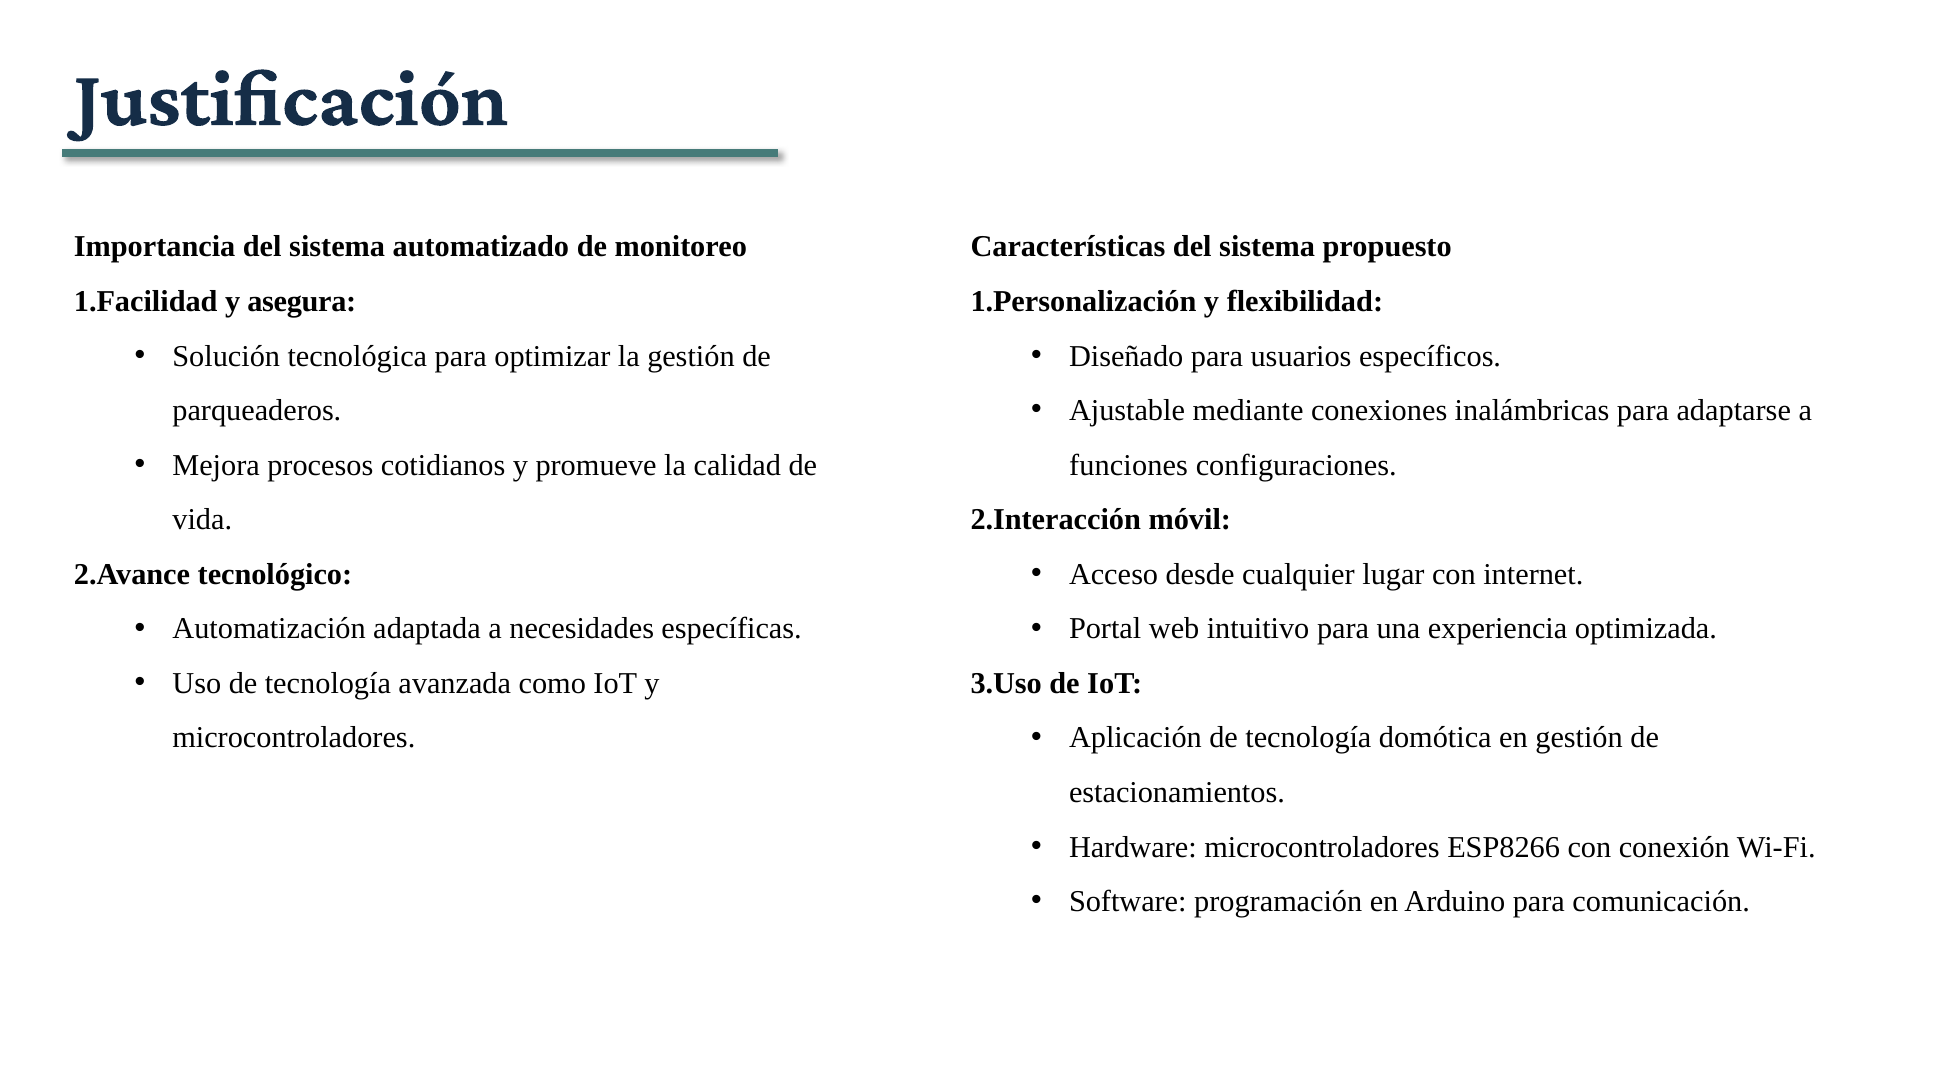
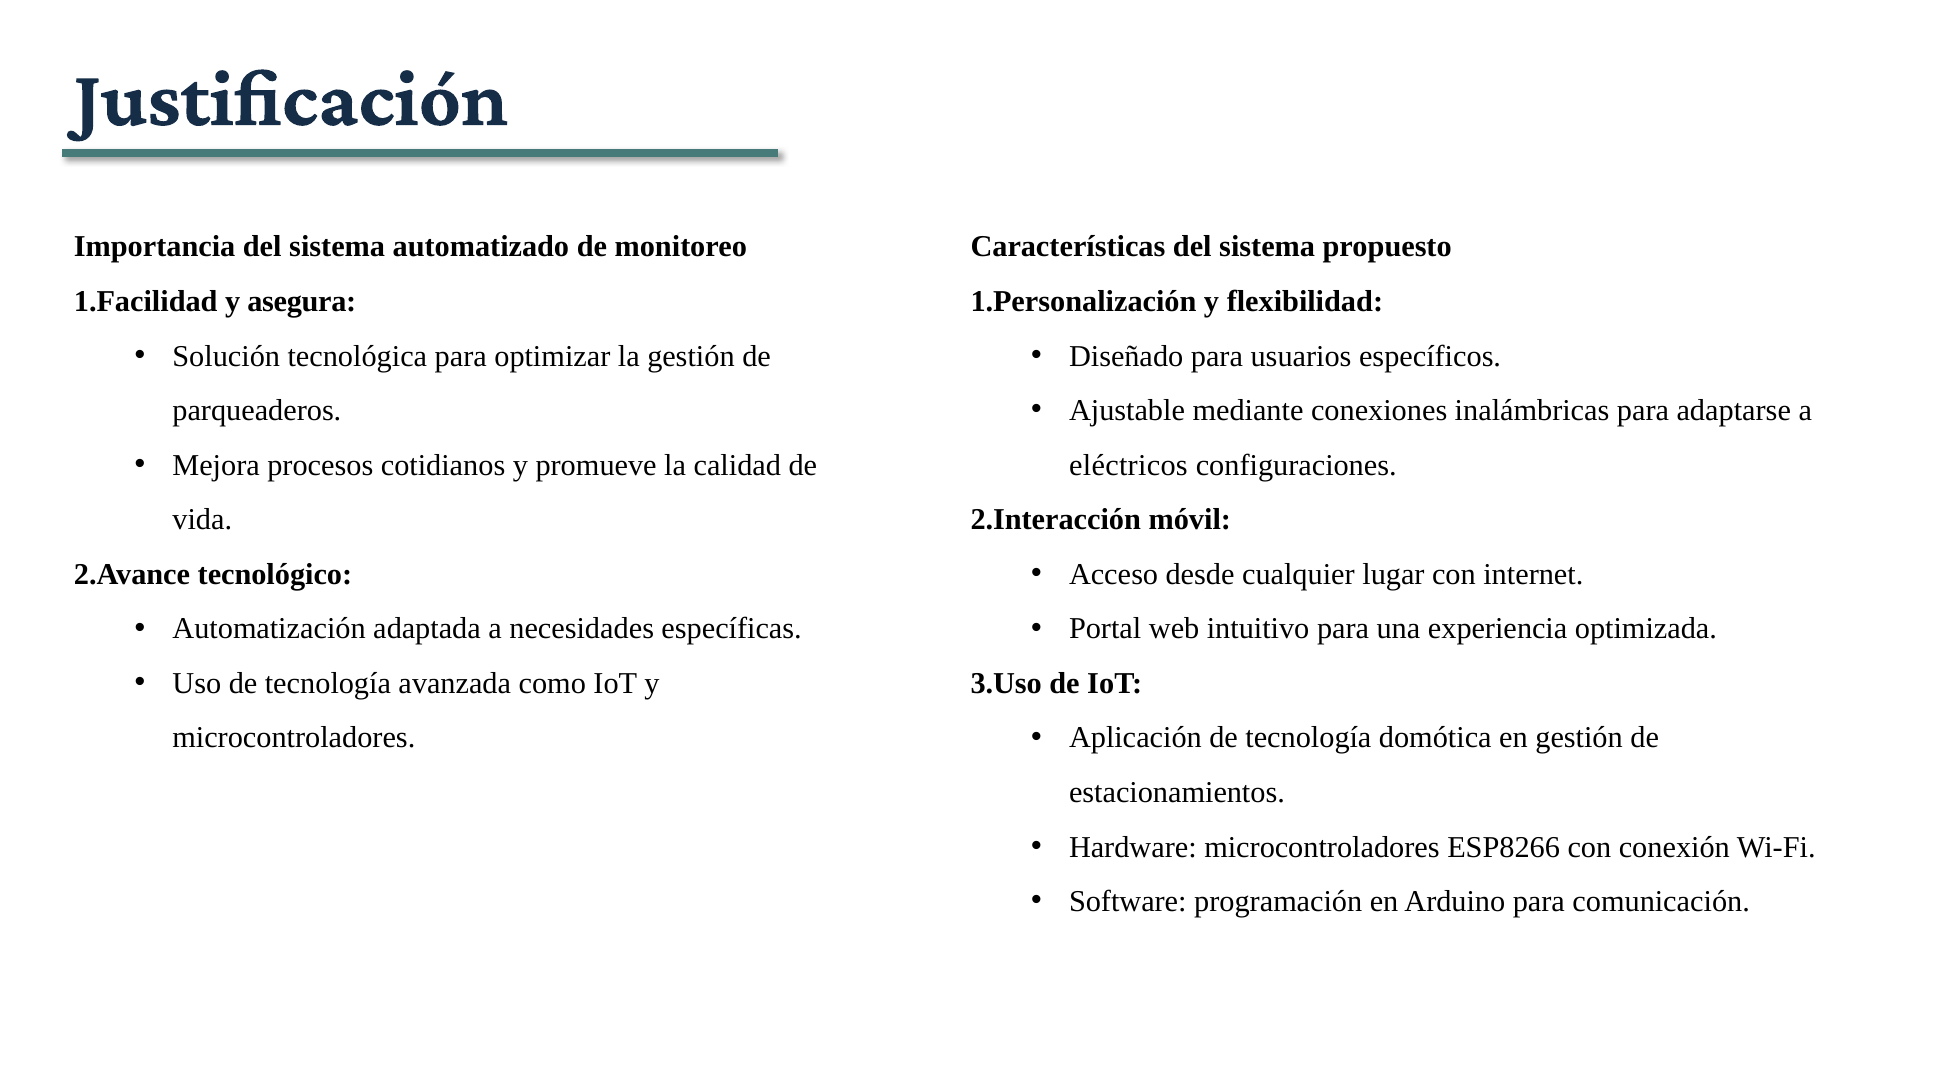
funciones: funciones -> eléctricos (1128, 465)
